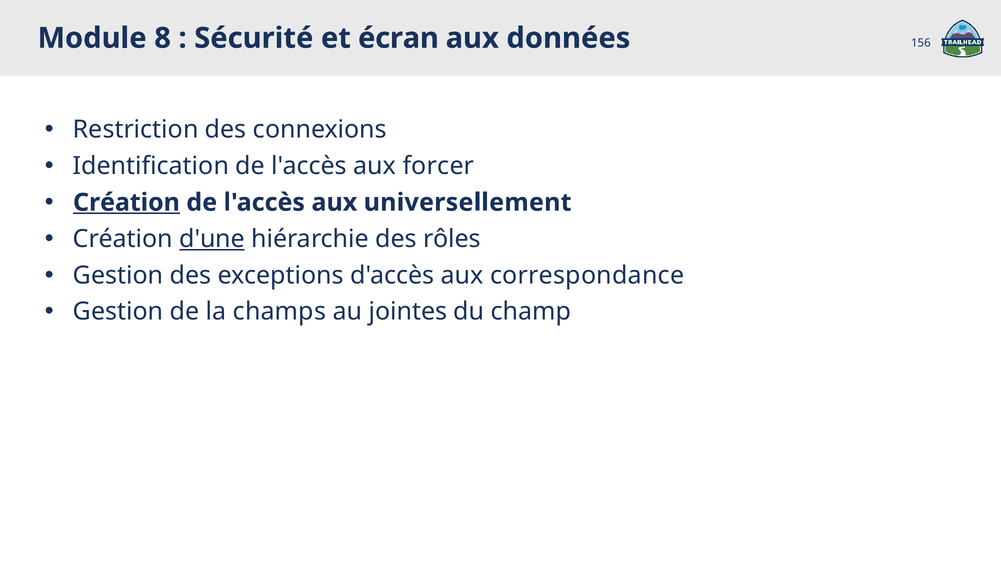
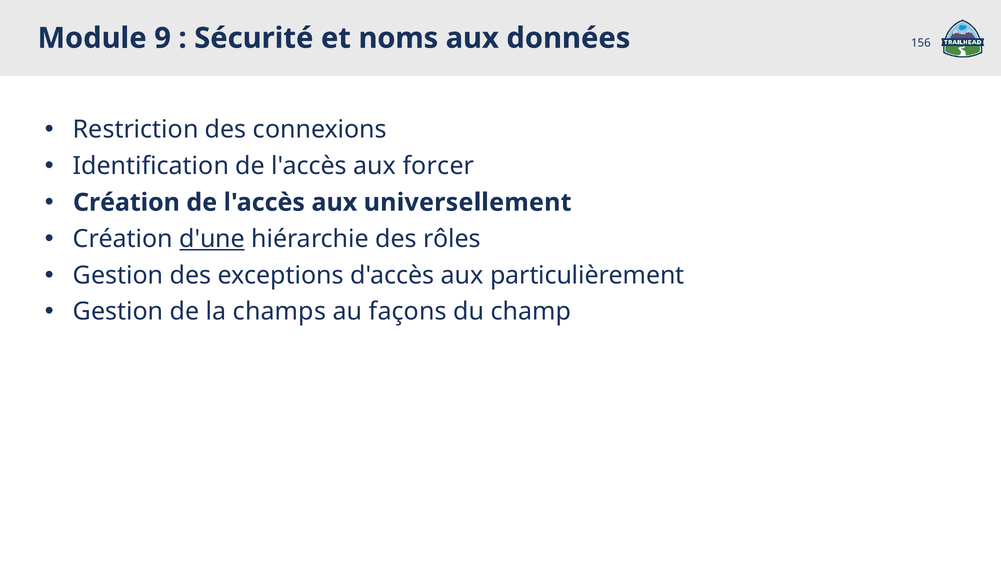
8: 8 -> 9 (163, 38)
écran: écran -> noms (398, 38)
Création underline: present -> none (126, 203)
correspondance: correspondance -> particulièrement (587, 275)
jointes: jointes -> façons (408, 312)
